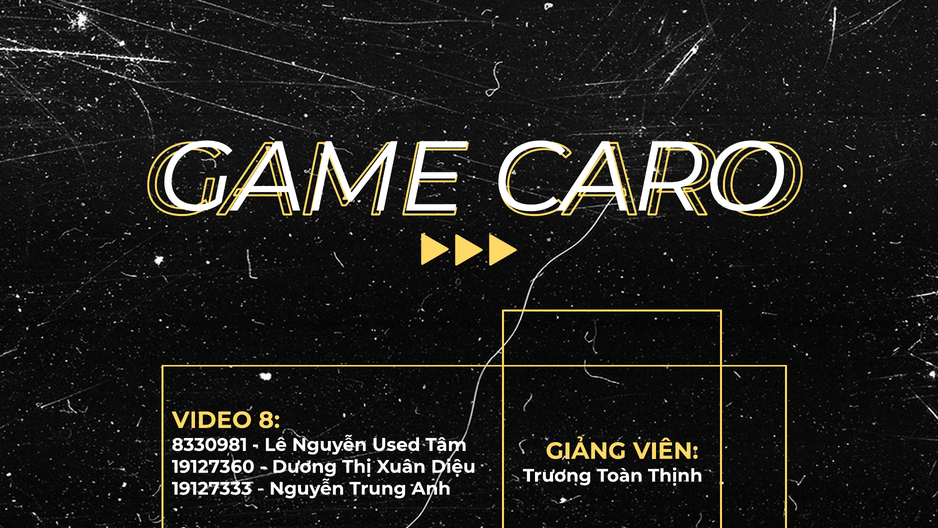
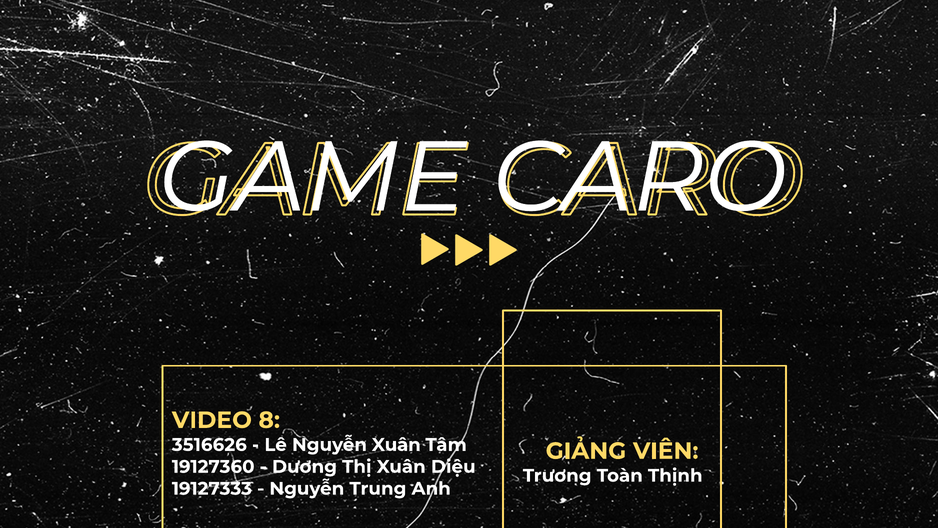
8330981: 8330981 -> 3516626 (209, 445)
Nguyễn Used: Used -> Xuân (396, 445)
